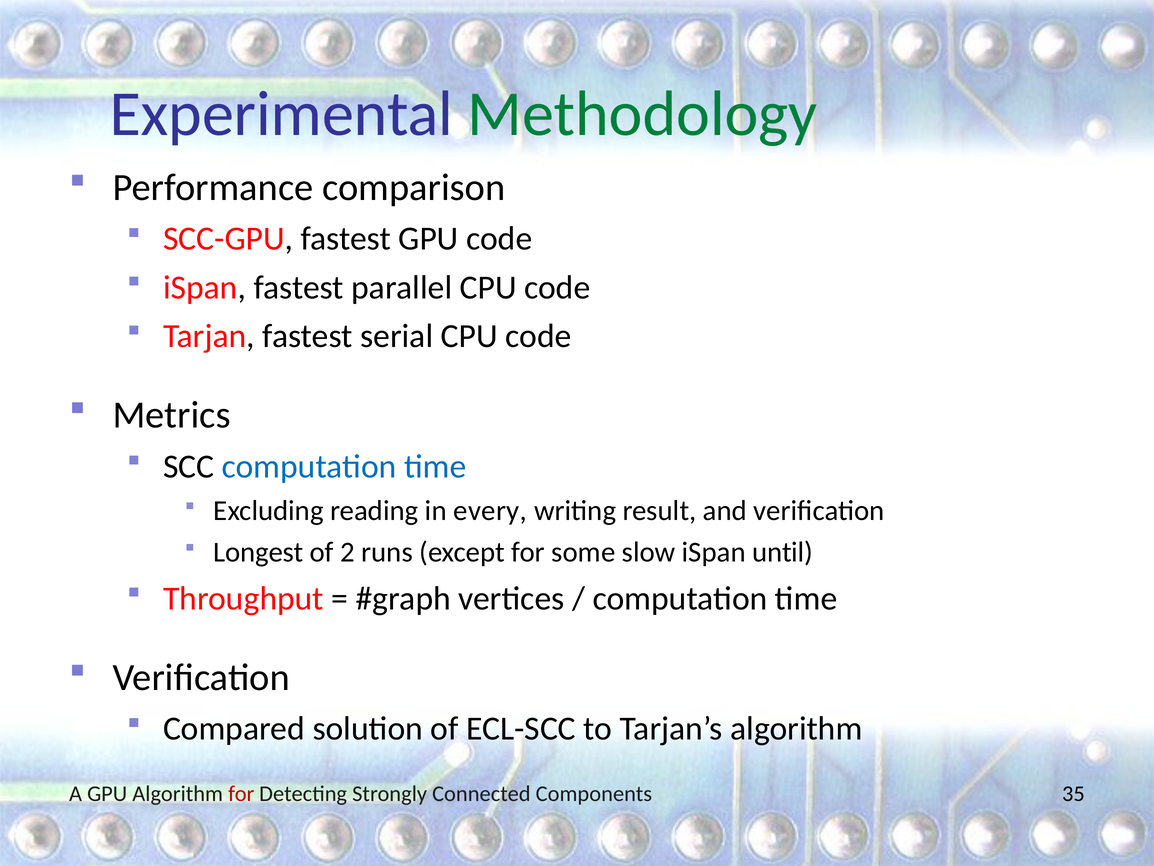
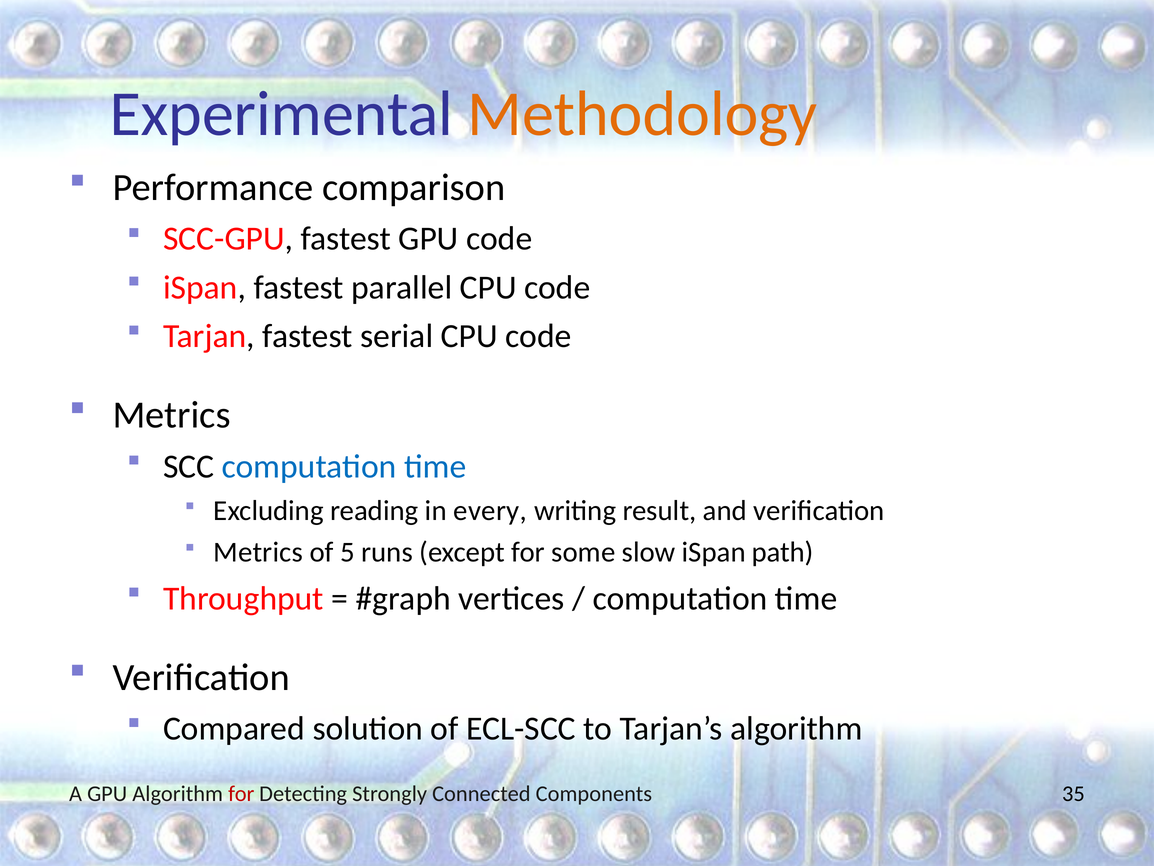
Methodology colour: green -> orange (642, 114)
Longest: Longest -> Metrics (258, 552)
2: 2 -> 5 (347, 552)
until: until -> path (783, 552)
